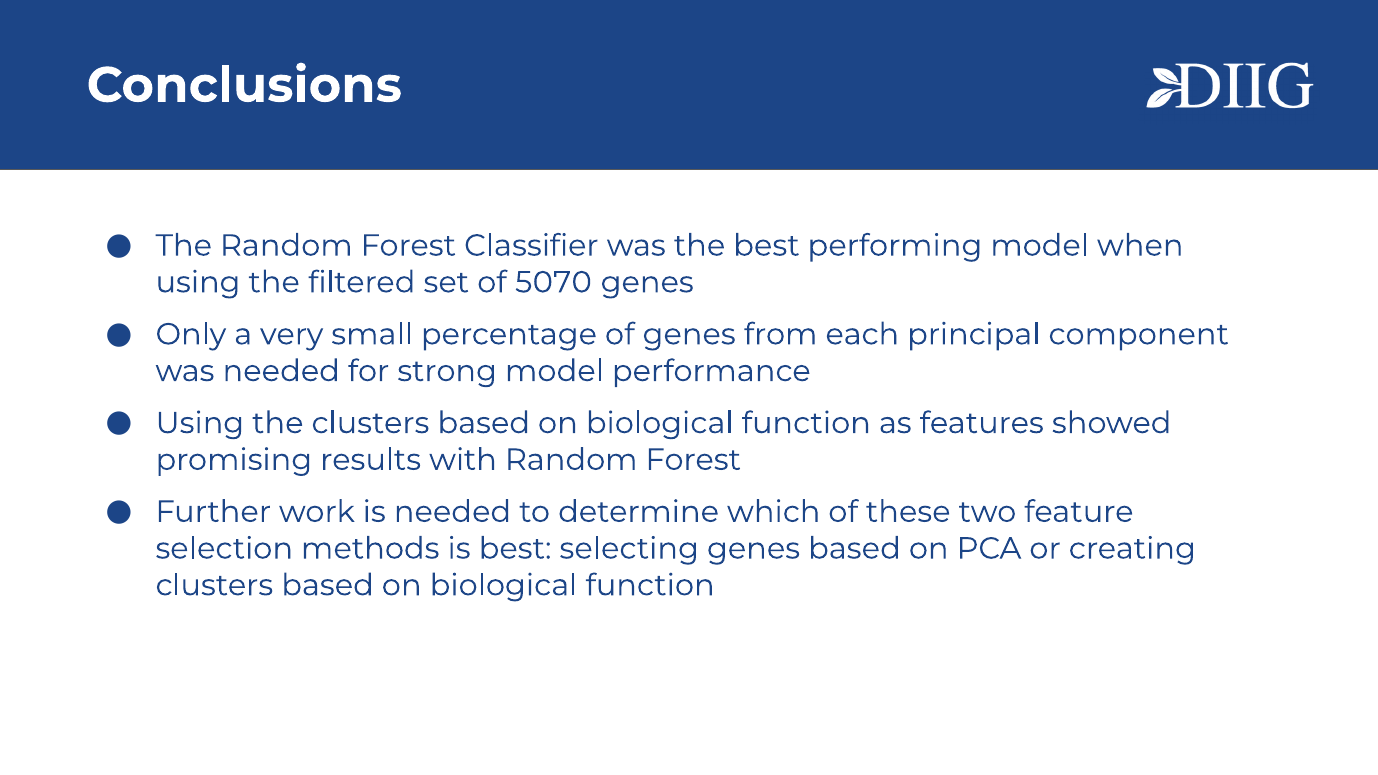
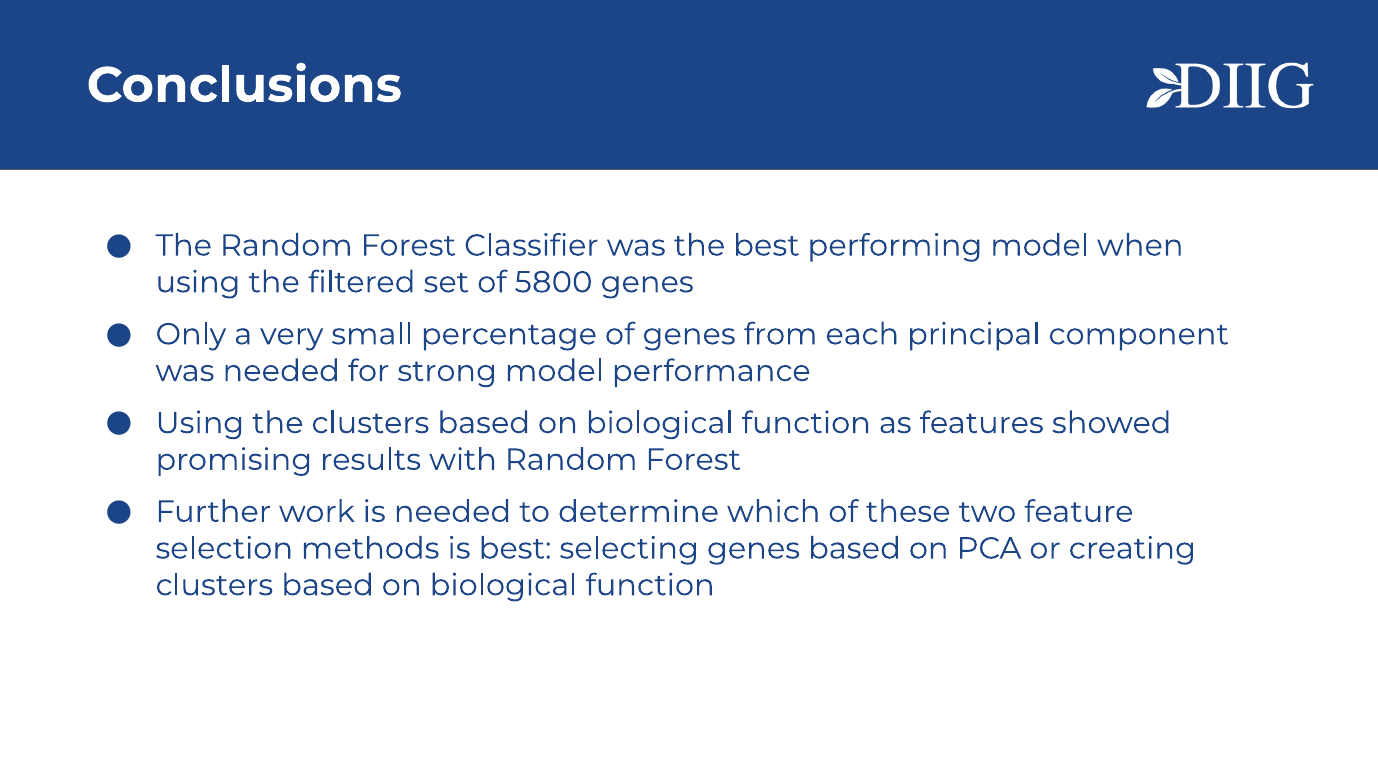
5070: 5070 -> 5800 (553, 282)
